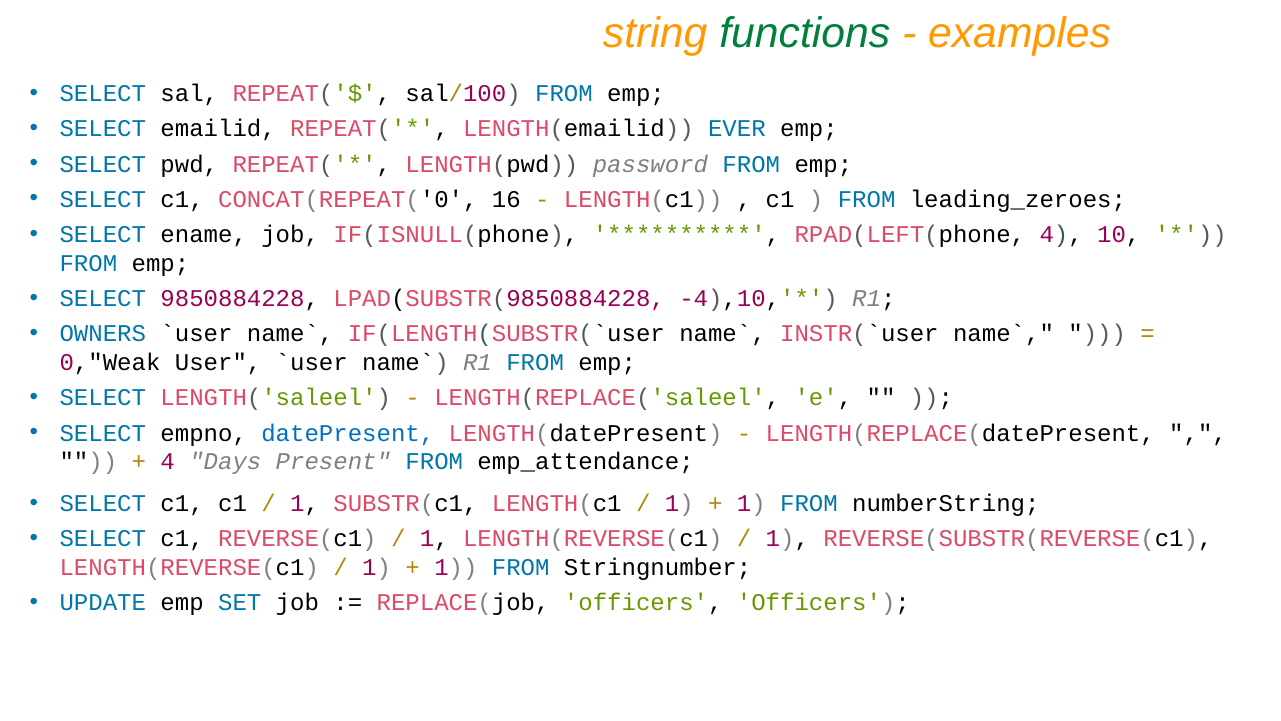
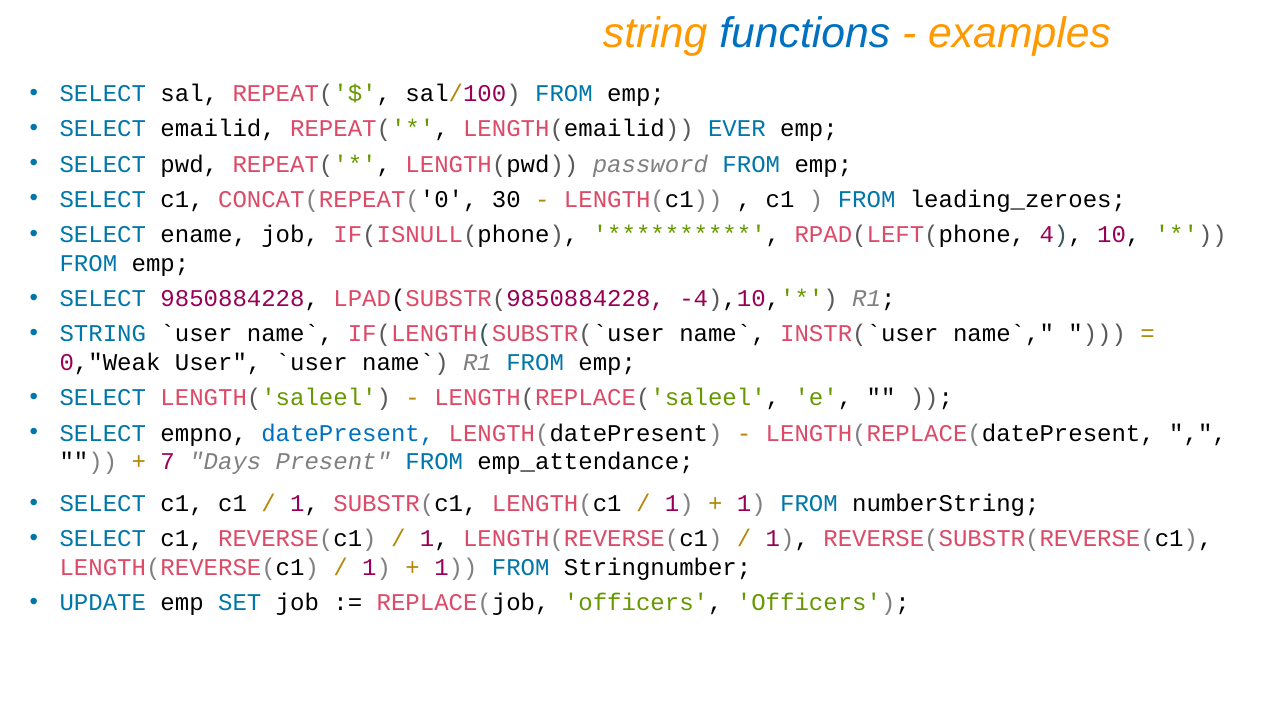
functions colour: green -> blue (805, 33)
16: 16 -> 30 (506, 199)
OWNERS: OWNERS -> STRING (103, 334)
4: 4 -> 7 (168, 462)
